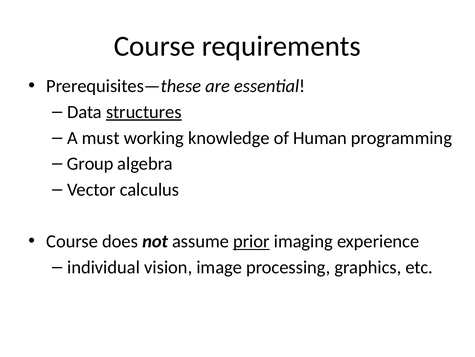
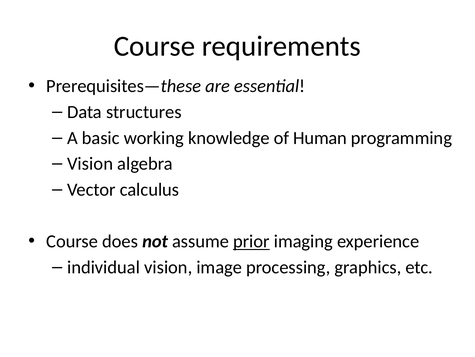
structures underline: present -> none (144, 112)
must: must -> basic (101, 138)
Group: Group -> Vision (90, 163)
